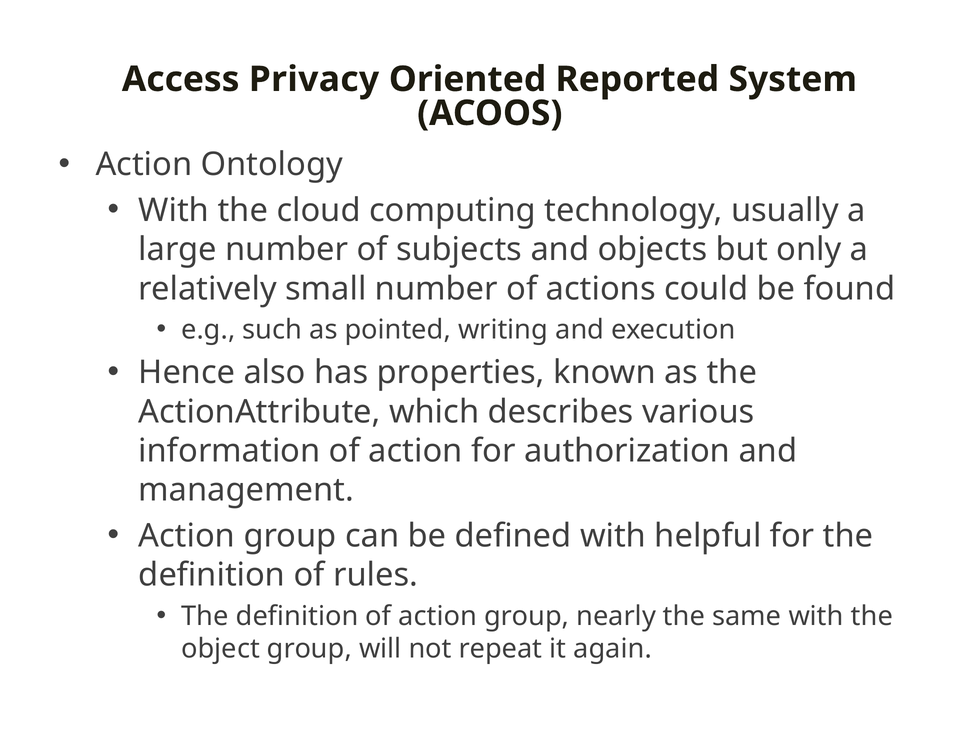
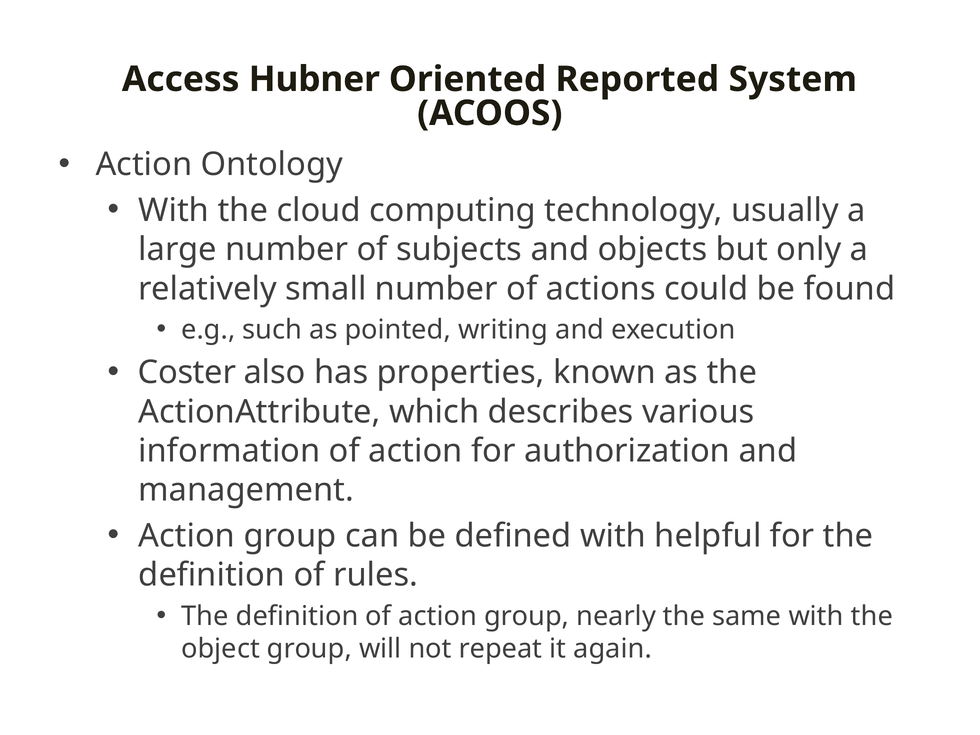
Privacy: Privacy -> Hubner (314, 79)
Hence: Hence -> Coster (187, 373)
